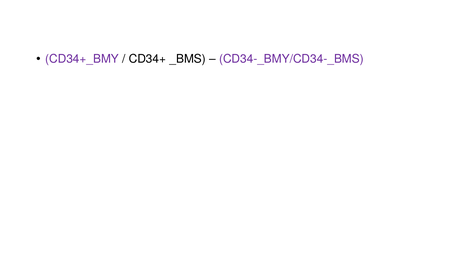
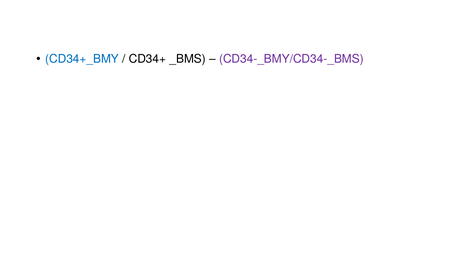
CD34+_BMY colour: purple -> blue (82, 59)
